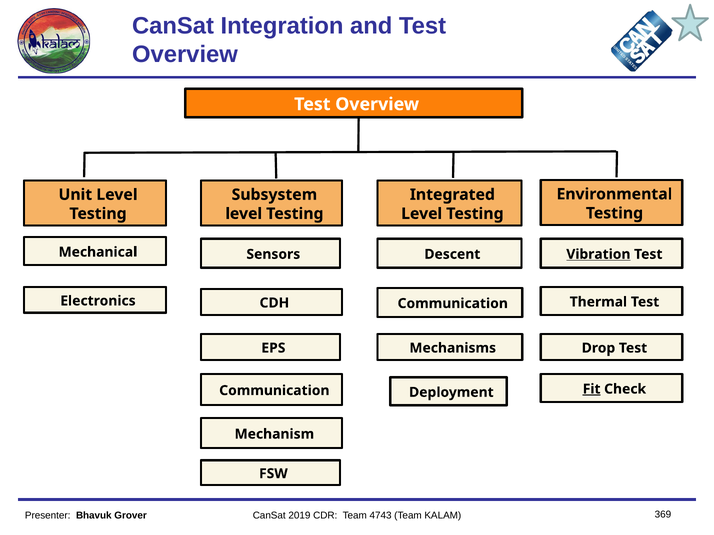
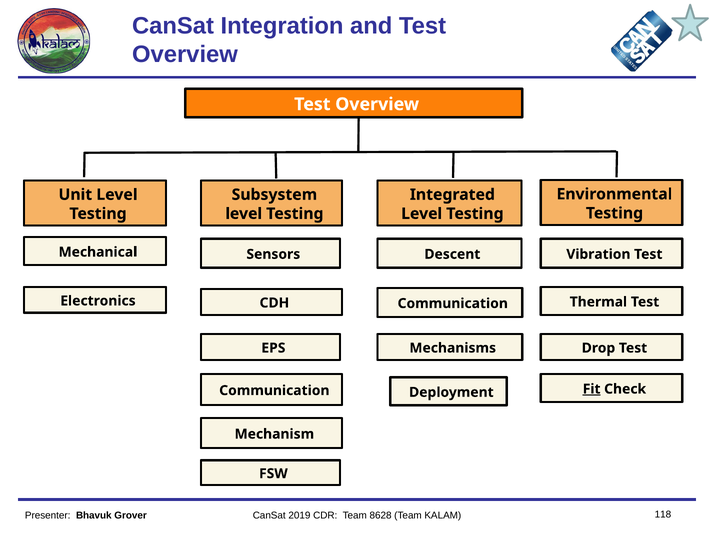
Vibration underline: present -> none (598, 254)
4743: 4743 -> 8628 (381, 516)
369: 369 -> 118 (663, 515)
